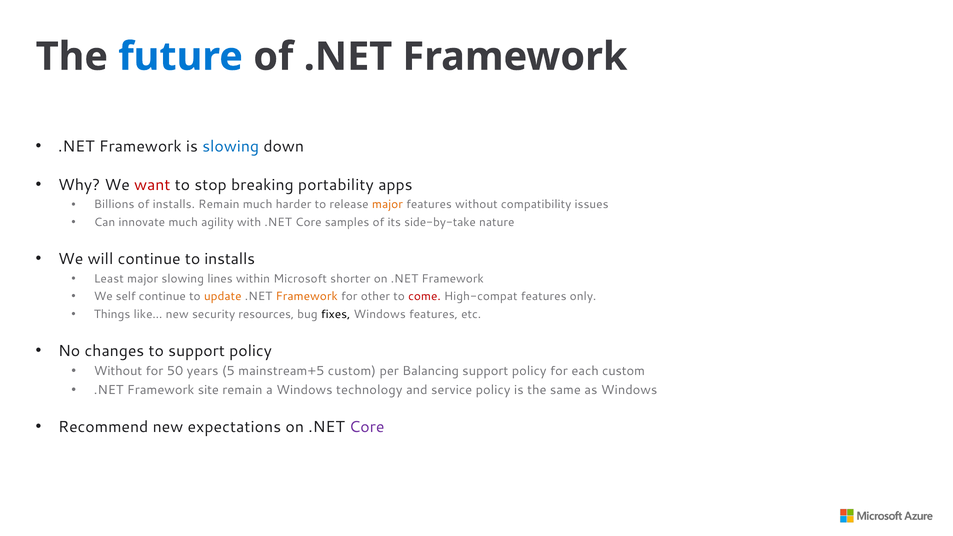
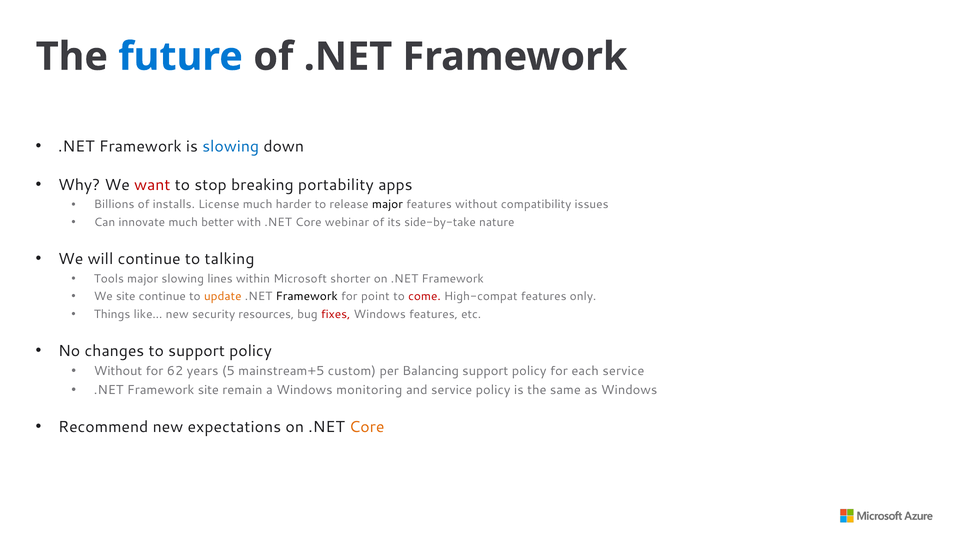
installs Remain: Remain -> License (219, 205)
major colour: orange -> black (387, 205)
agility: agility -> better (218, 222)
samples: samples -> webinar (347, 222)
to installs: installs -> talking (230, 259)
Least: Least -> Tools (109, 279)
We self: self -> site (126, 296)
Framework colour: orange -> black (307, 296)
other: other -> point (375, 296)
fixes colour: black -> red (336, 314)
50: 50 -> 62 (175, 371)
each custom: custom -> service (623, 371)
technology: technology -> monitoring (369, 390)
Core colour: purple -> orange (367, 427)
